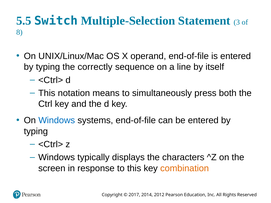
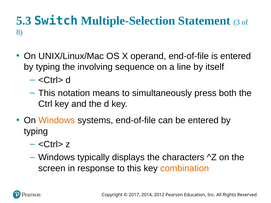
5.5: 5.5 -> 5.3 (24, 21)
correctly: correctly -> involving (95, 67)
Windows colour: blue -> orange (57, 121)
